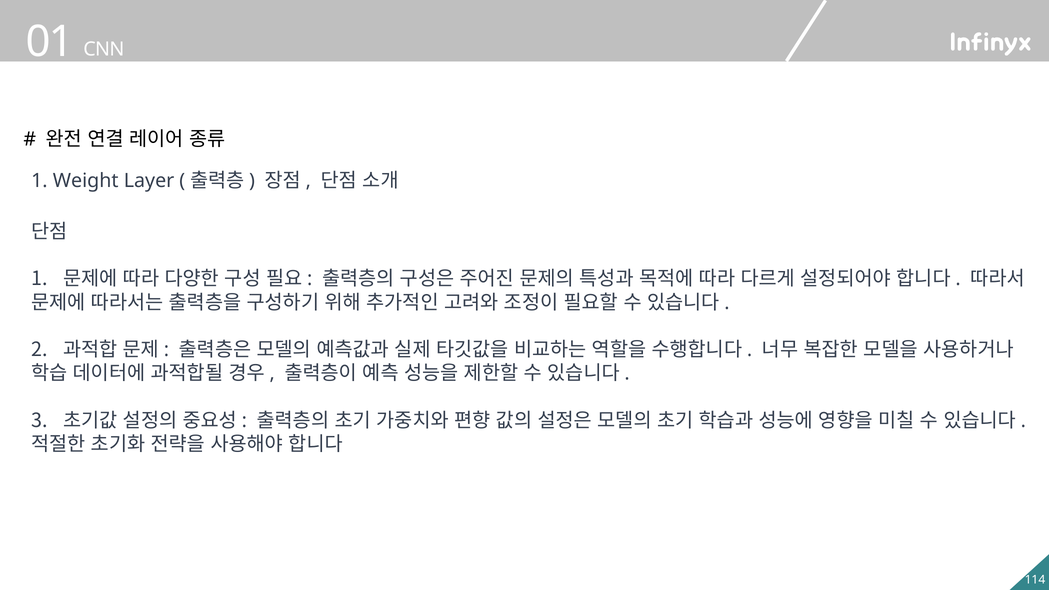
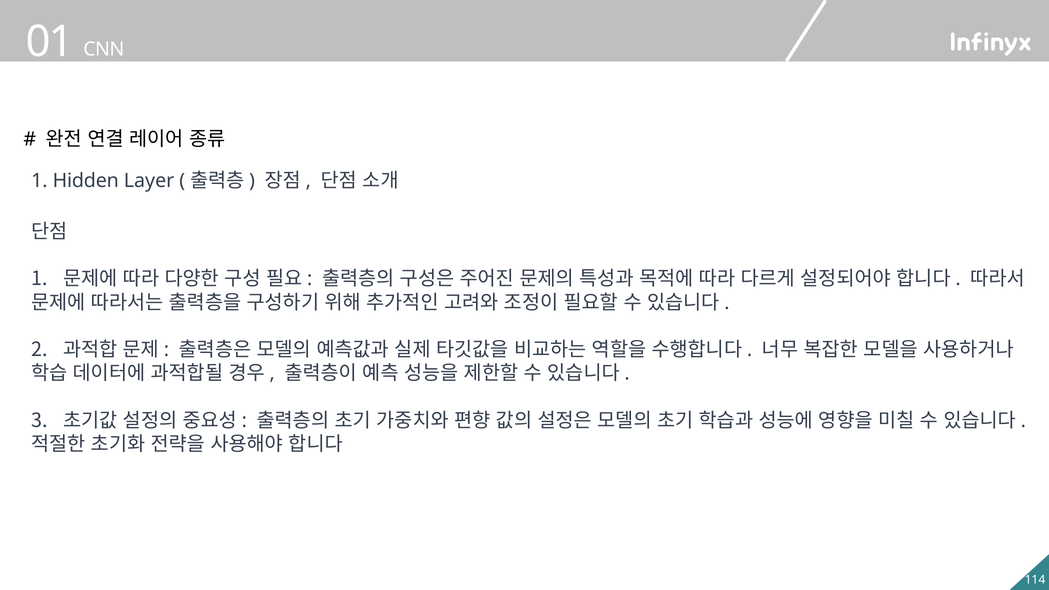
Weight: Weight -> Hidden (86, 181)
